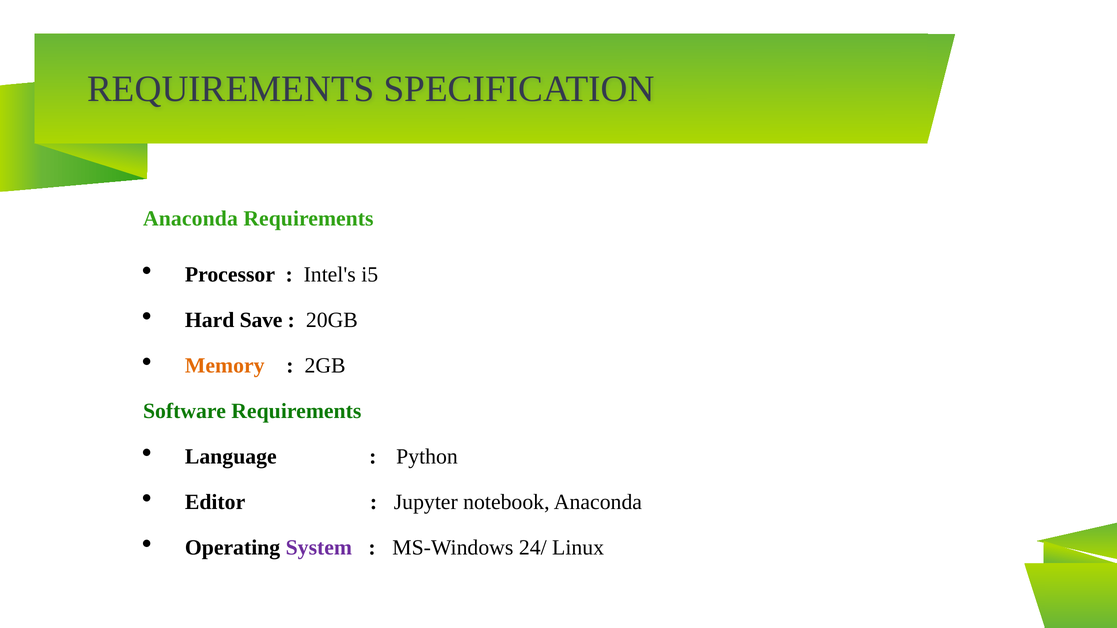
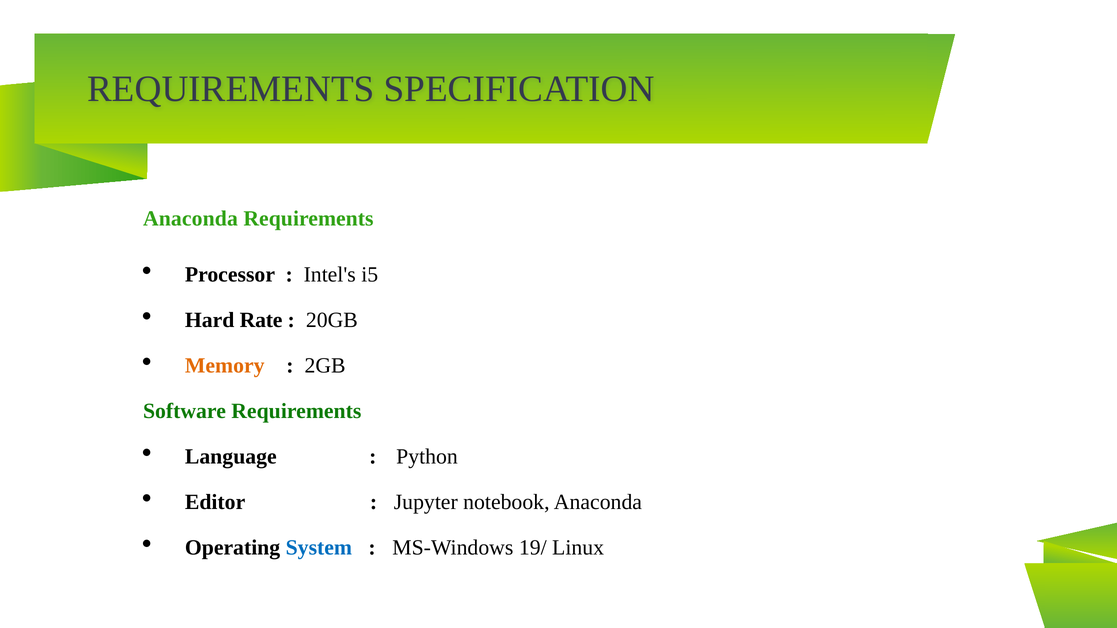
Save: Save -> Rate (261, 320)
System colour: purple -> blue (319, 548)
24/: 24/ -> 19/ (533, 548)
